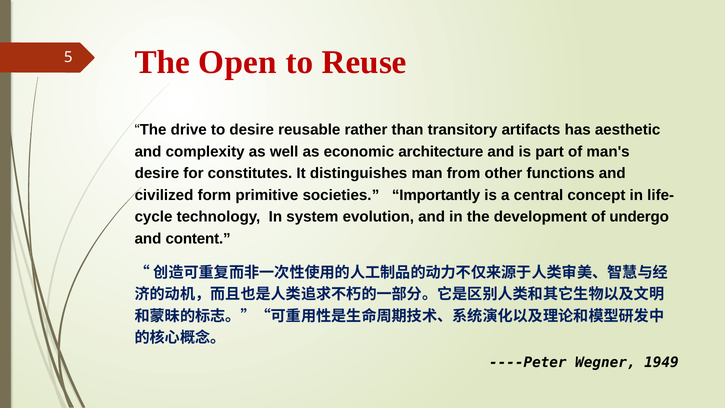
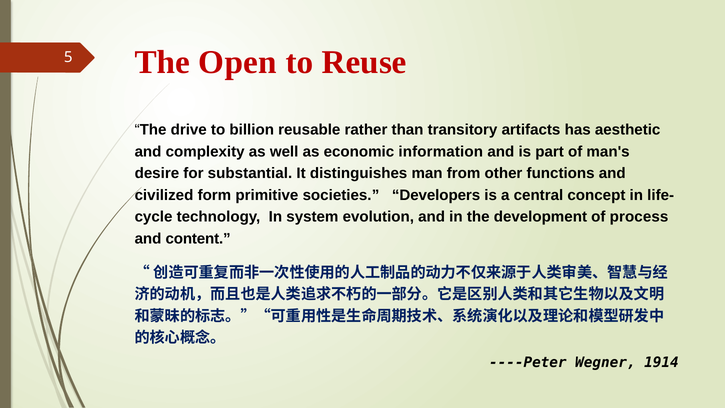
to desire: desire -> billion (252, 130)
architecture: architecture -> information (441, 151)
constitutes: constitutes -> substantial (250, 173)
Importantly: Importantly -> Developers (436, 195)
undergo: undergo -> process (639, 217)
1949: 1949 -> 1914 (661, 362)
